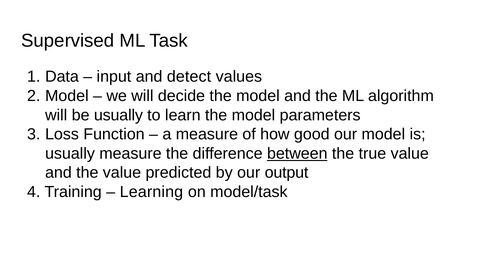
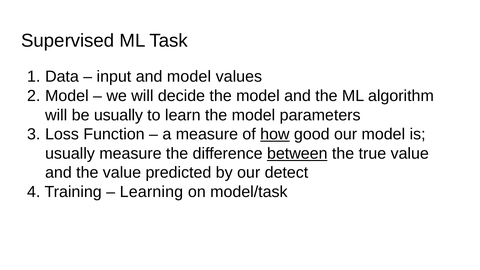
and detect: detect -> model (189, 77)
how underline: none -> present (275, 134)
output: output -> detect (286, 173)
